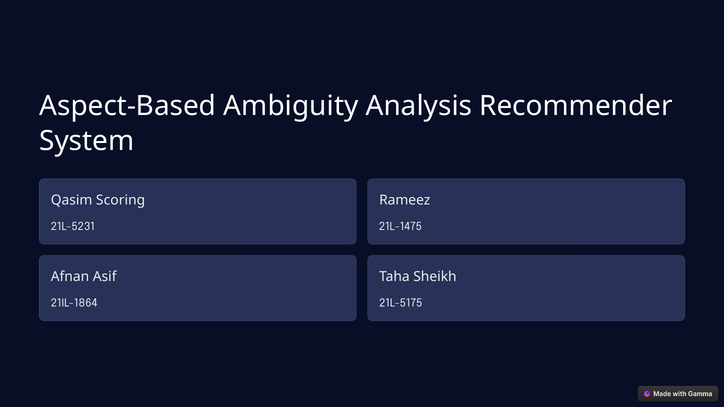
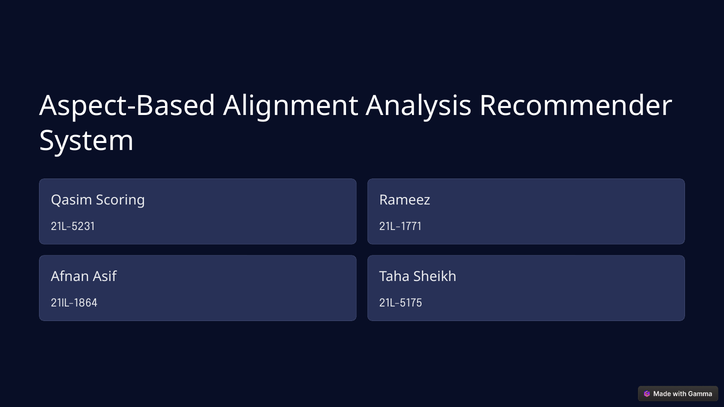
Ambiguity: Ambiguity -> Alignment (291, 106)
21L-1475: 21L-1475 -> 21L-1771 (400, 227)
